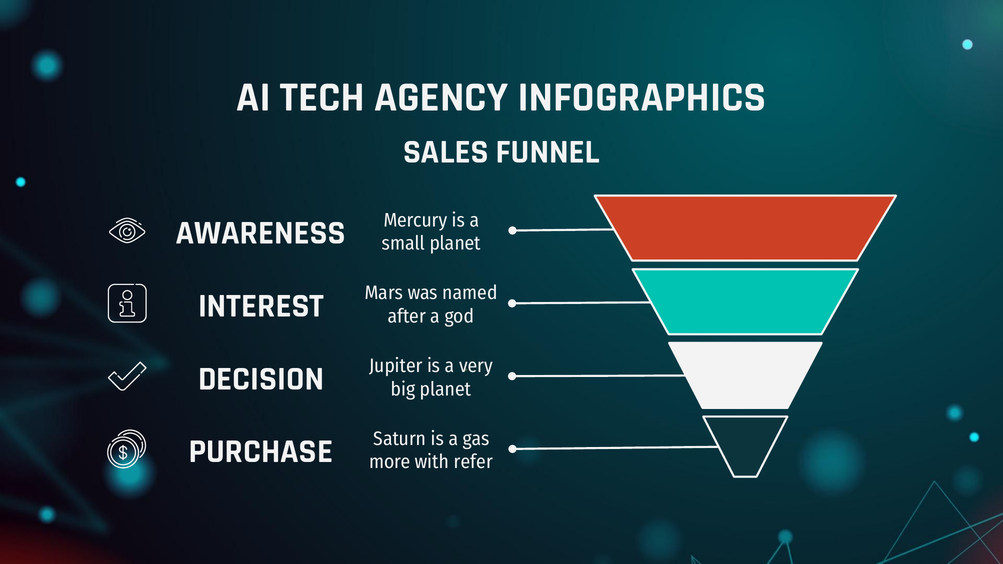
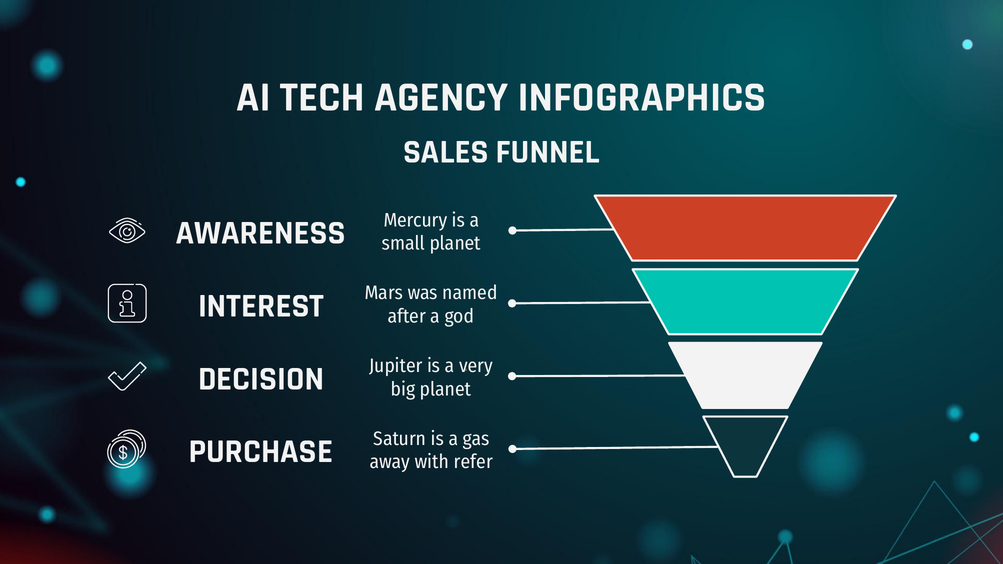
more: more -> away (390, 462)
